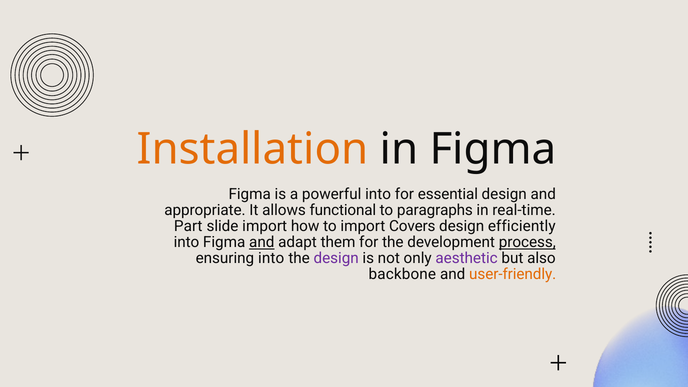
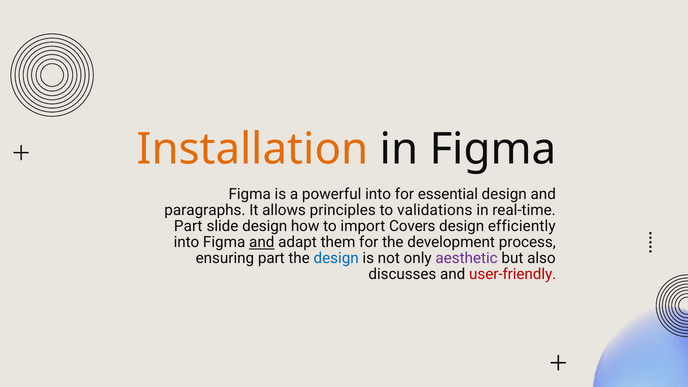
appropriate: appropriate -> paragraphs (205, 210)
functional: functional -> principles (343, 210)
paragraphs: paragraphs -> validations (435, 210)
slide import: import -> design (265, 226)
process underline: present -> none (527, 242)
ensuring into: into -> part (271, 258)
design colour: purple -> blue (336, 258)
backbone: backbone -> discusses (402, 274)
user-friendly colour: orange -> red (513, 274)
